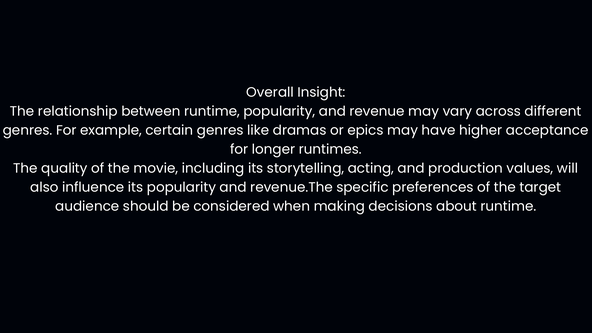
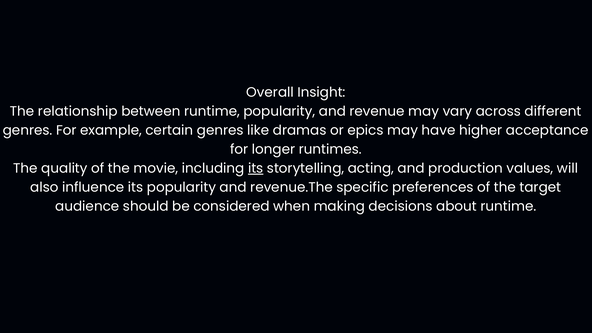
its underline: none -> present (256, 168)
